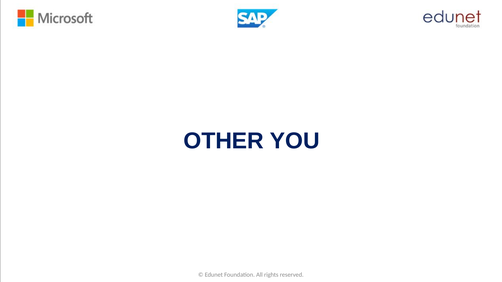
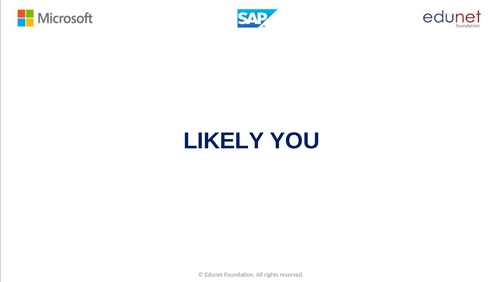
OTHER: OTHER -> LIKELY (224, 141)
